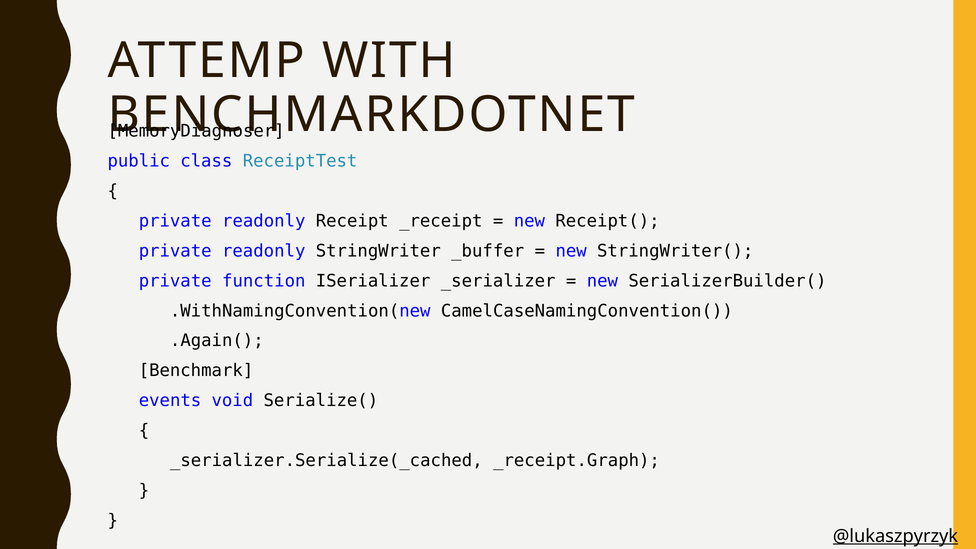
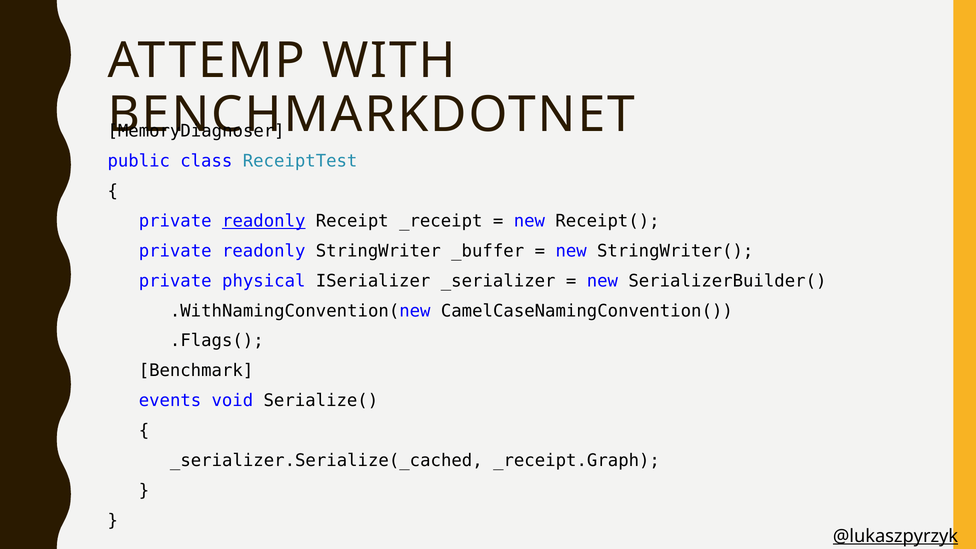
readonly underline: none -> present (264, 221)
function: function -> physical (264, 281)
.Again(: .Again( -> .Flags( (217, 341)
